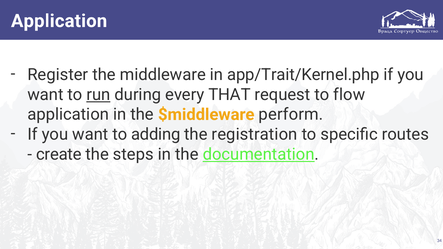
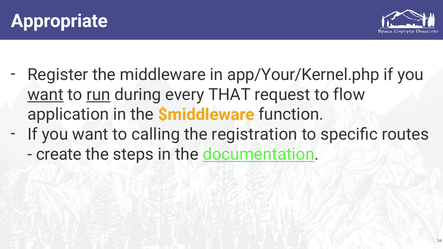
Application: Application -> Appropriate (59, 21)
app/Trait/Kernel.php: app/Trait/Kernel.php -> app/Your/Kernel.php (303, 75)
want underline: none -> present (45, 95)
perform: perform -> function (291, 115)
adding: adding -> calling (156, 135)
